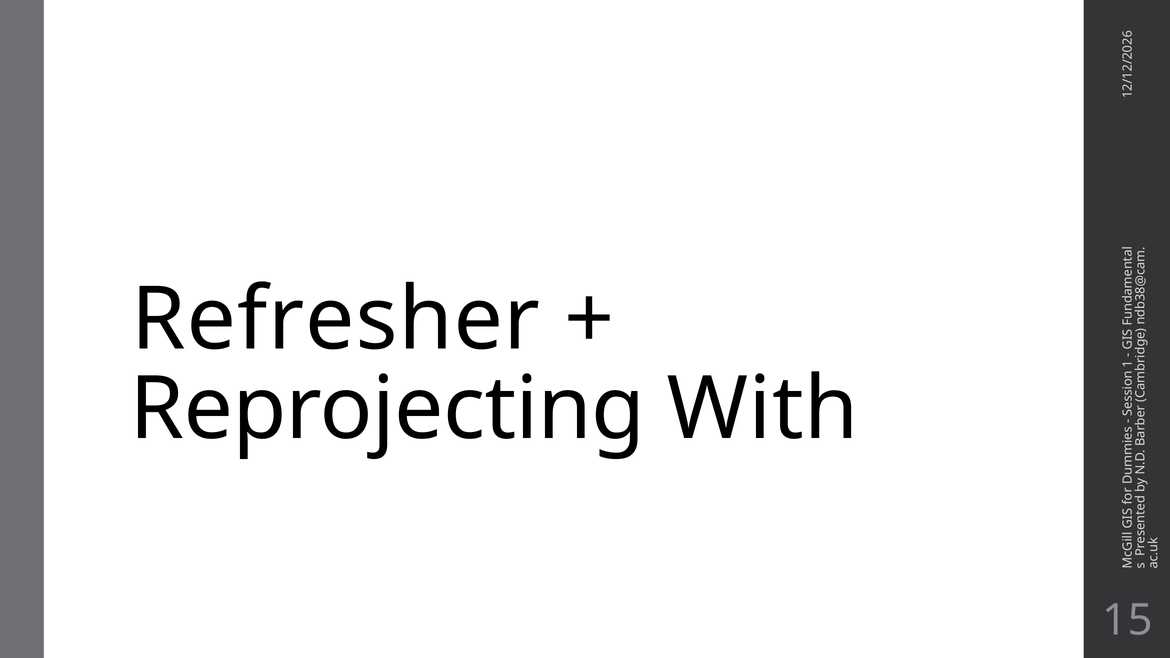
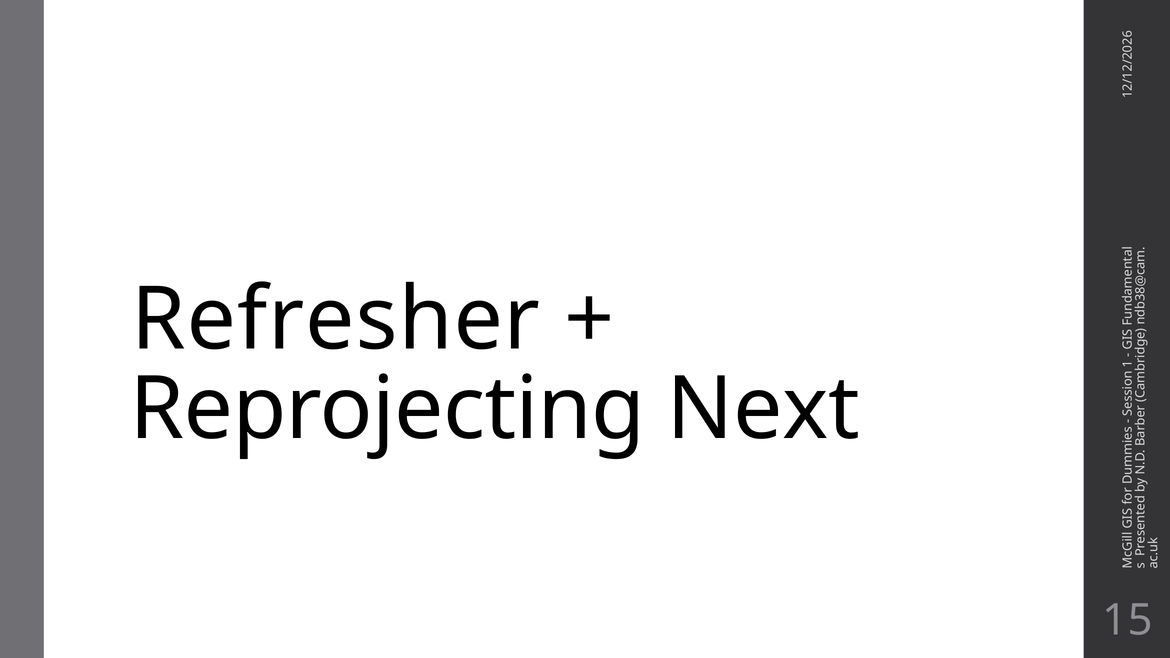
With: With -> Next (763, 409)
